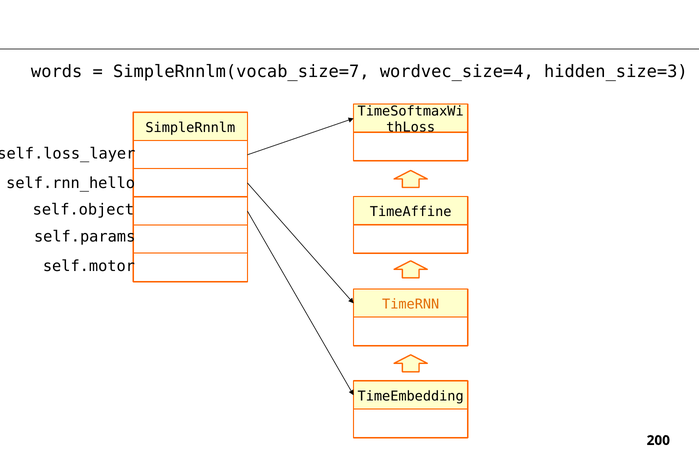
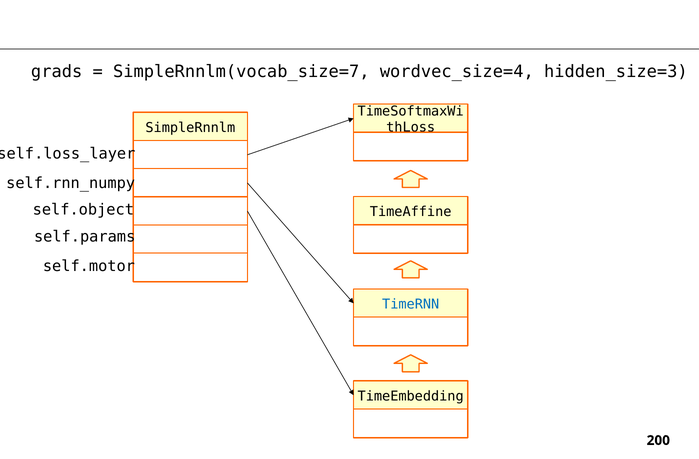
words: words -> grads (57, 72)
self.rnn_hello: self.rnn_hello -> self.rnn_numpy (71, 183)
TimeRNN colour: orange -> blue (411, 304)
